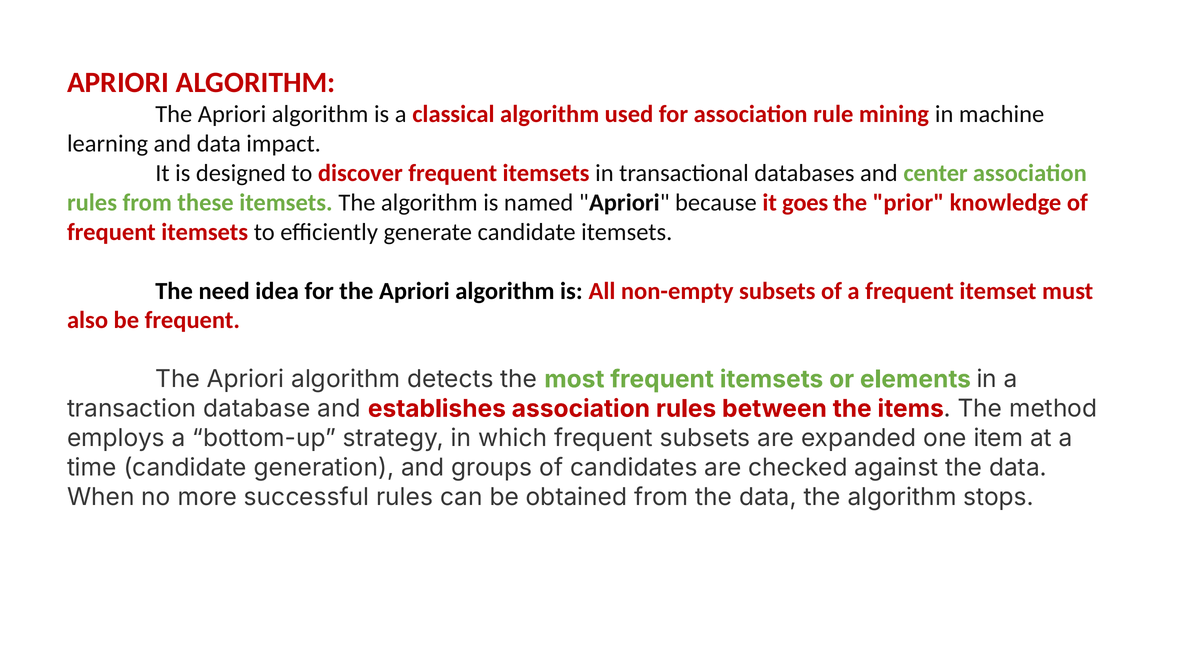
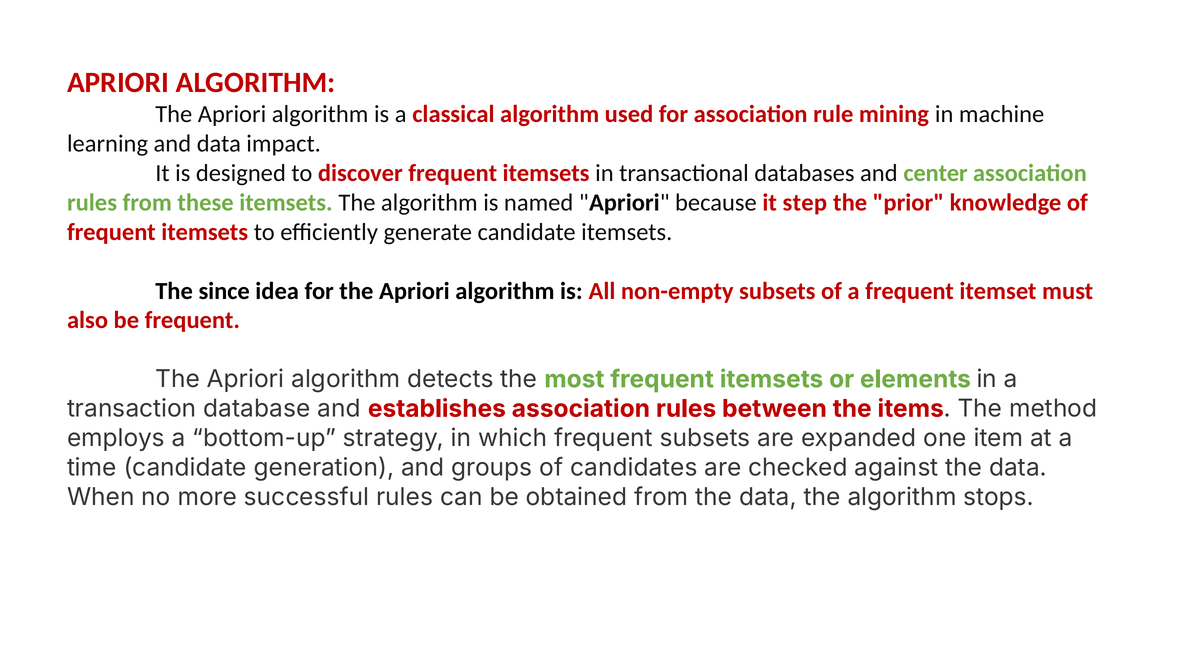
goes: goes -> step (805, 203)
need: need -> since (224, 291)
